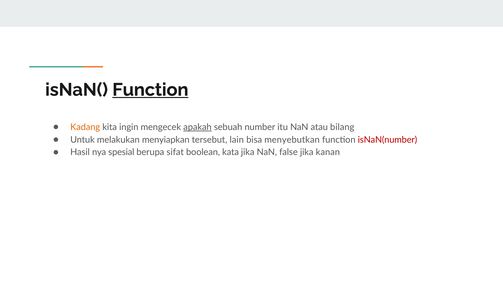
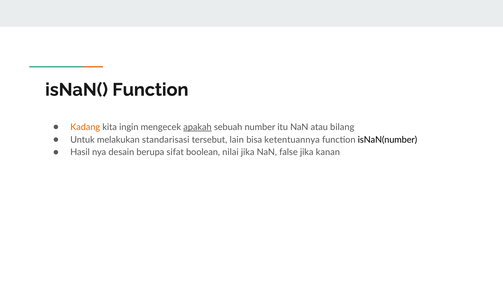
Function underline: present -> none (150, 90)
menyiapkan: menyiapkan -> standarisasi (166, 140)
menyebutkan: menyebutkan -> ketentuannya (292, 140)
isNaN(number colour: red -> black (387, 140)
spesial: spesial -> desain (121, 152)
kata: kata -> nilai (230, 152)
